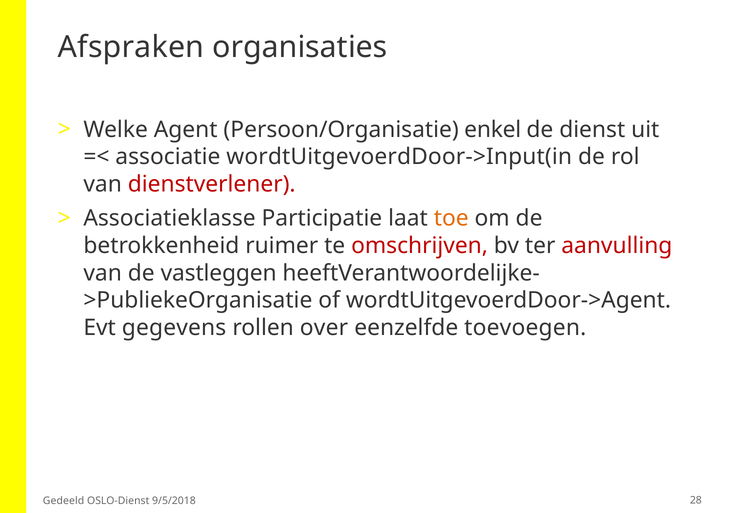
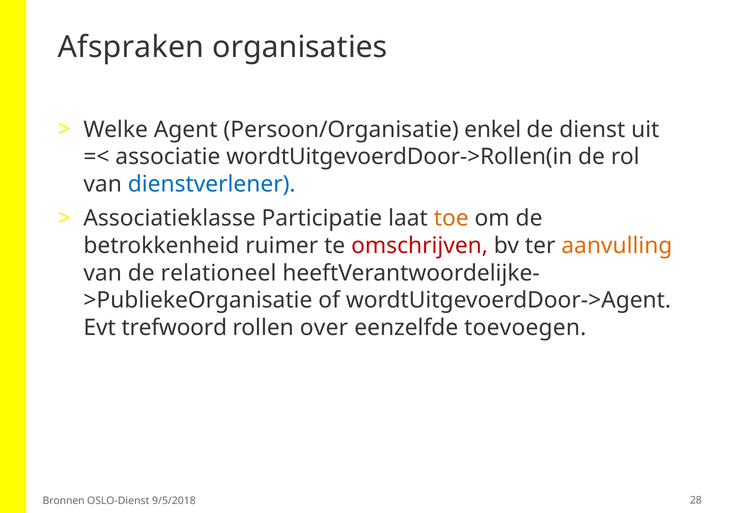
wordtUitgevoerdDoor->Input(in: wordtUitgevoerdDoor->Input(in -> wordtUitgevoerdDoor->Rollen(in (399, 157)
dienstverlener colour: red -> blue (212, 184)
aanvulling colour: red -> orange (617, 246)
vastleggen: vastleggen -> relationeel (219, 273)
gegevens: gegevens -> trefwoord (174, 328)
Gedeeld: Gedeeld -> Bronnen (64, 501)
